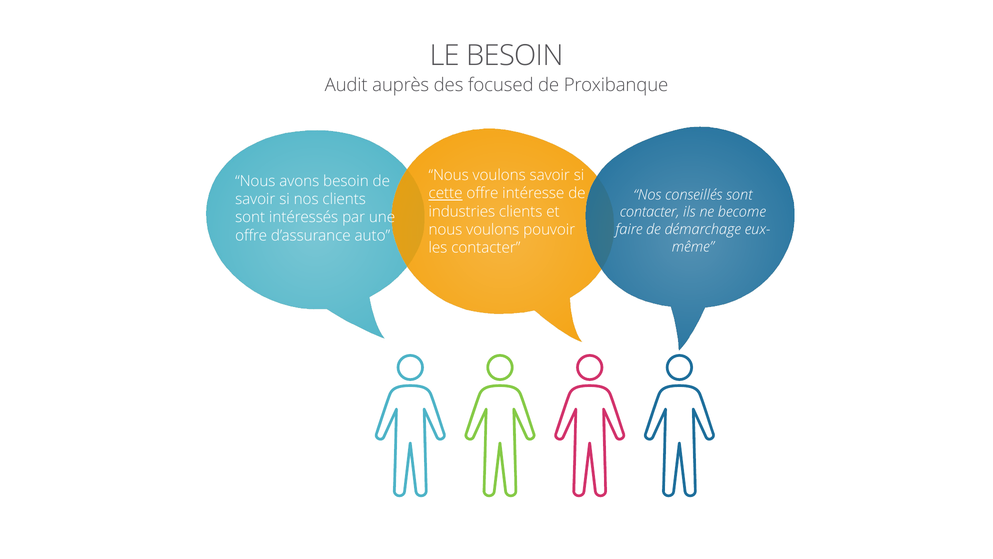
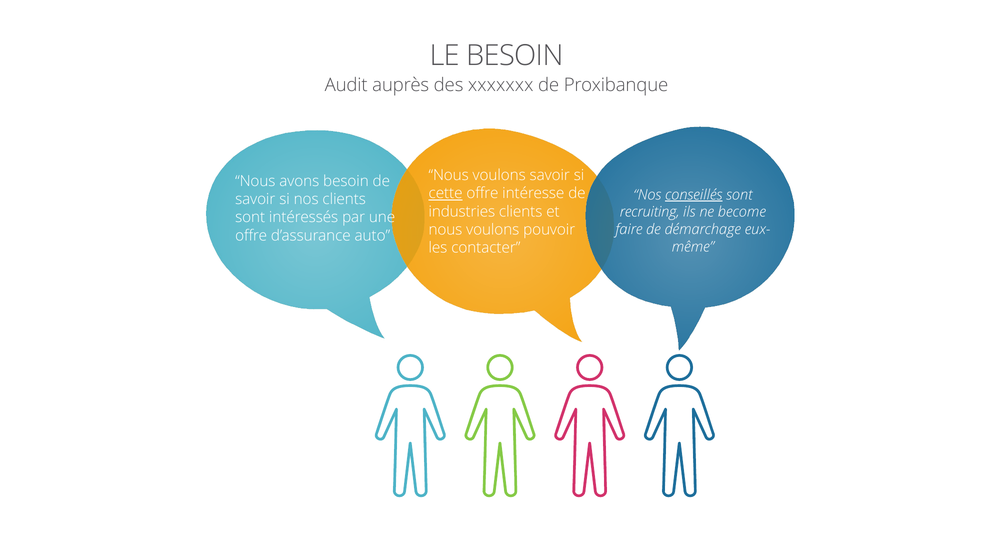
focused: focused -> xxxxxxx (501, 85)
conseillés underline: none -> present (694, 195)
contacter: contacter -> recruiting (650, 212)
